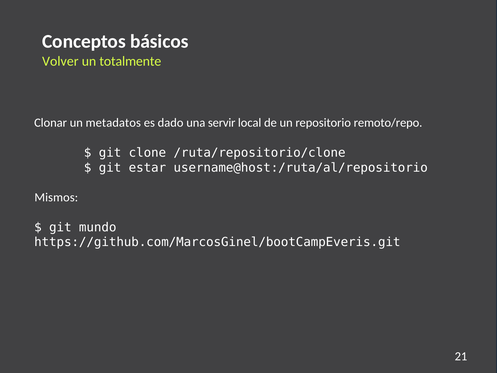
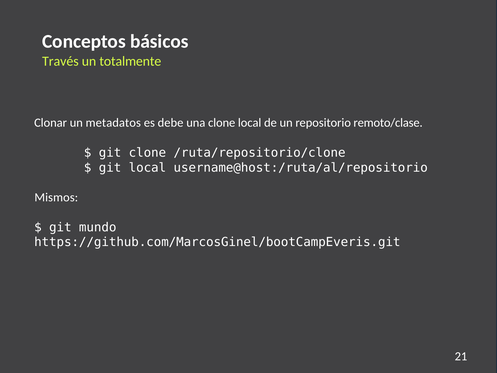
Volver: Volver -> Través (60, 61)
dado: dado -> debe (171, 123)
una servir: servir -> clone (222, 123)
remoto/repo: remoto/repo -> remoto/clase (388, 123)
git estar: estar -> local (147, 168)
